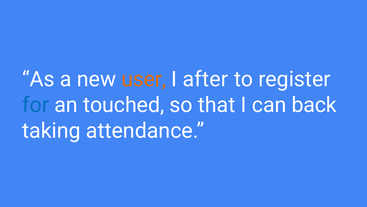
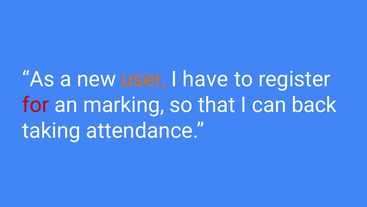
after: after -> have (205, 79)
for colour: blue -> red (36, 105)
touched: touched -> marking (124, 105)
